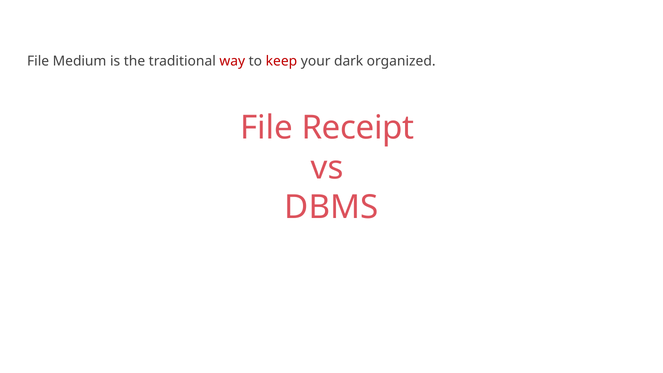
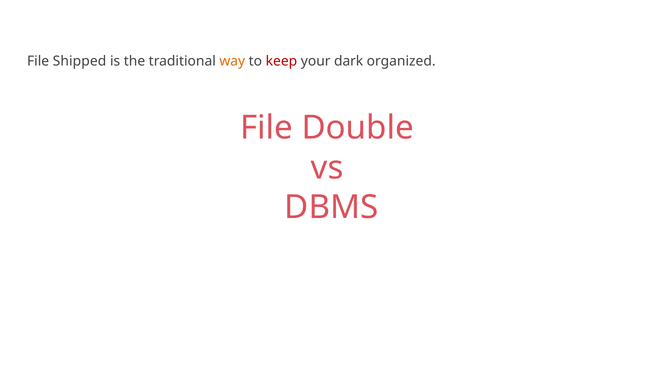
Medium: Medium -> Shipped (80, 61)
way colour: red -> orange (232, 61)
Receipt: Receipt -> Double (358, 128)
